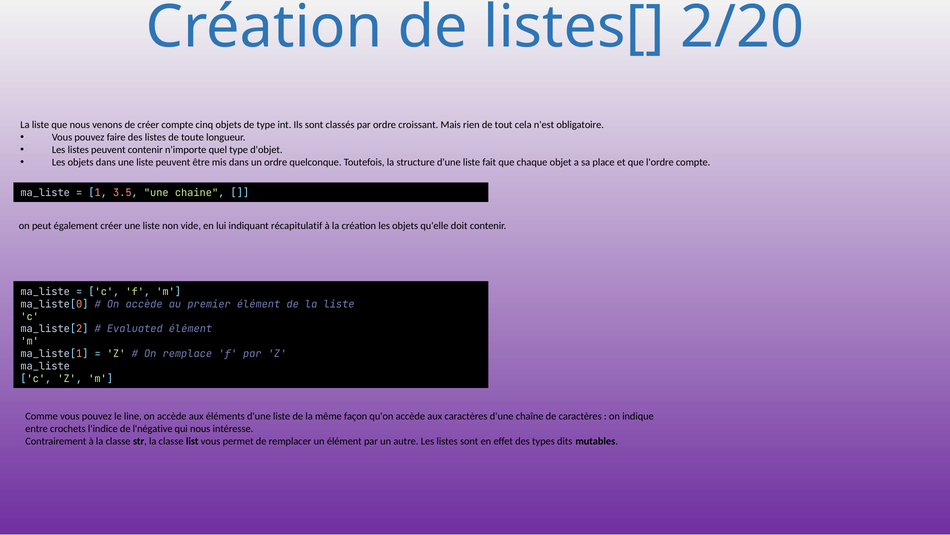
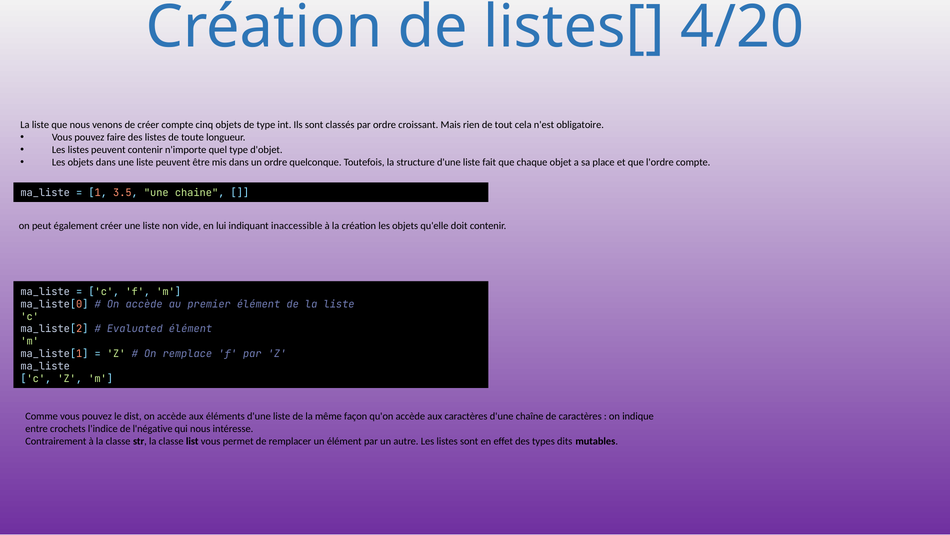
2/20: 2/20 -> 4/20 (742, 27)
récapitulatif: récapitulatif -> inaccessible (297, 226)
line: line -> dist (133, 416)
